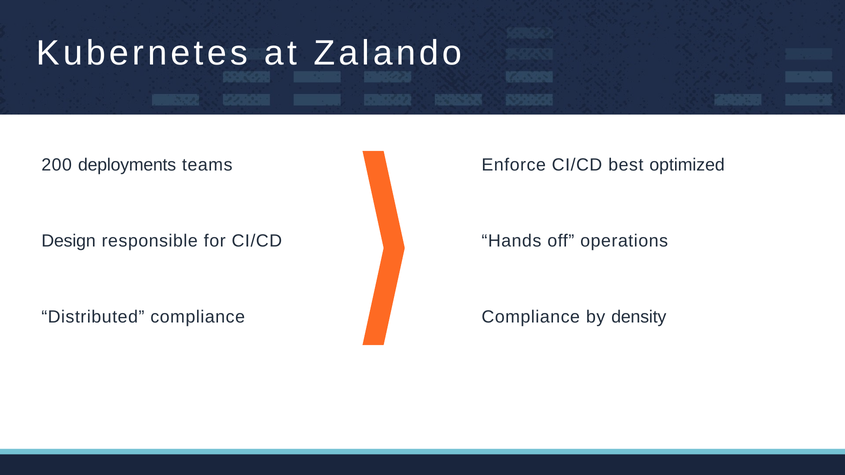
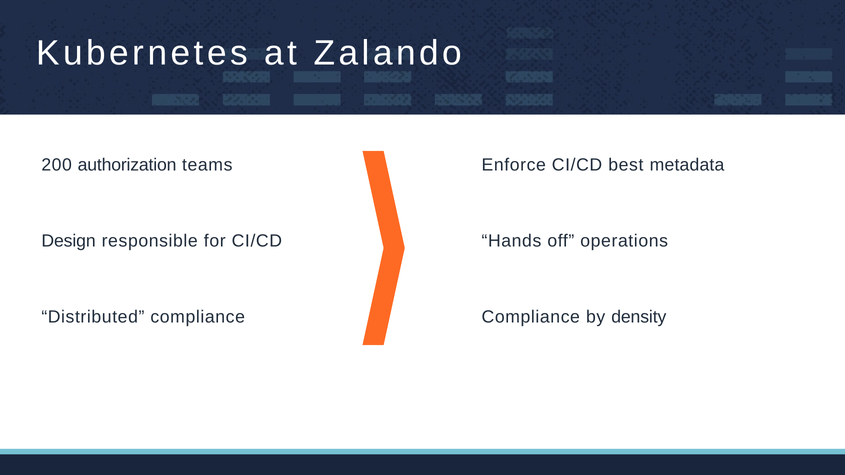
deployments: deployments -> authorization (127, 165)
optimized: optimized -> metadata (687, 165)
